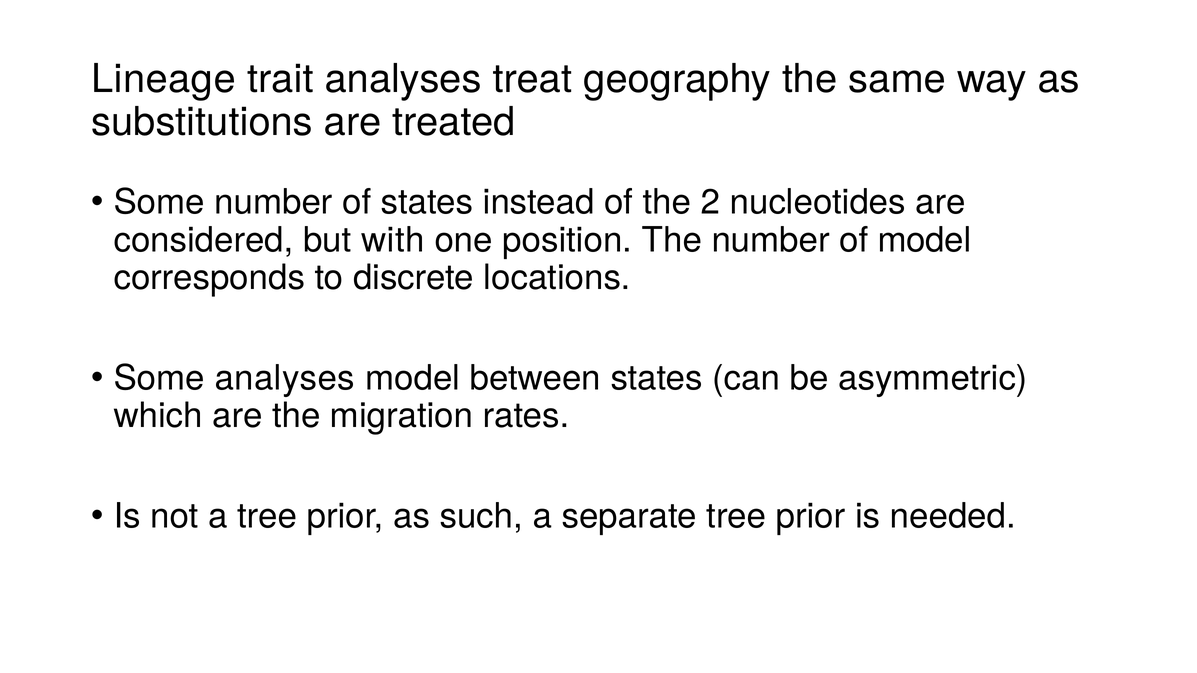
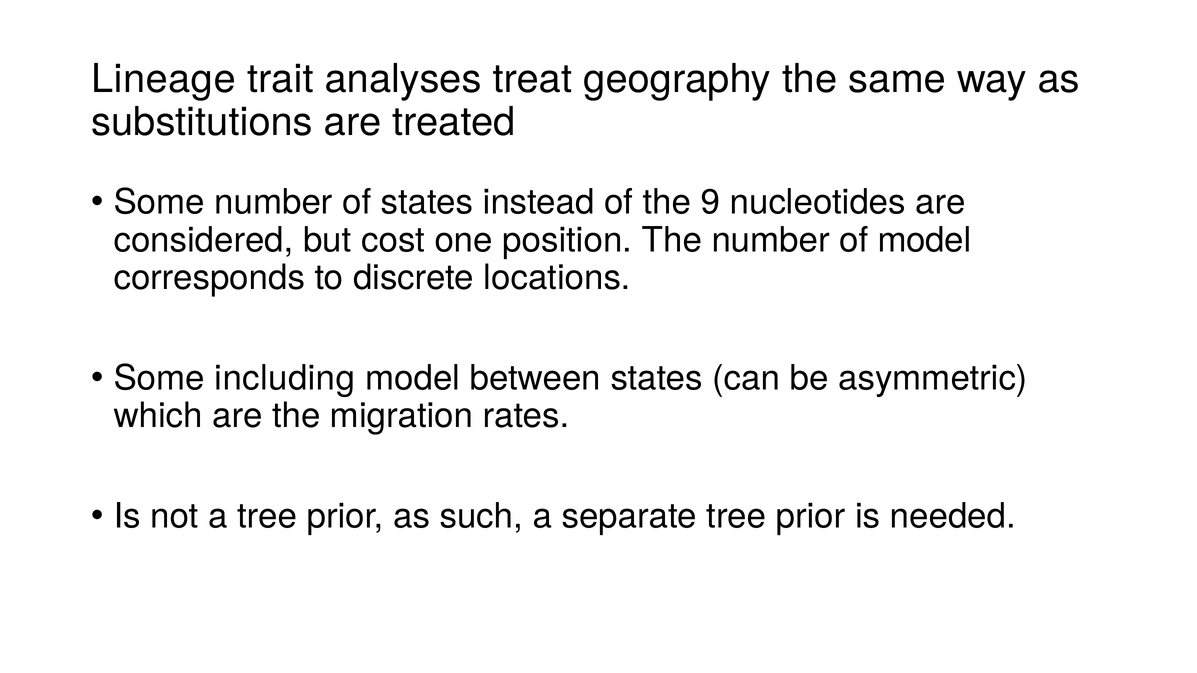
2: 2 -> 9 (710, 202)
with: with -> cost (393, 240)
Some analyses: analyses -> including (285, 378)
